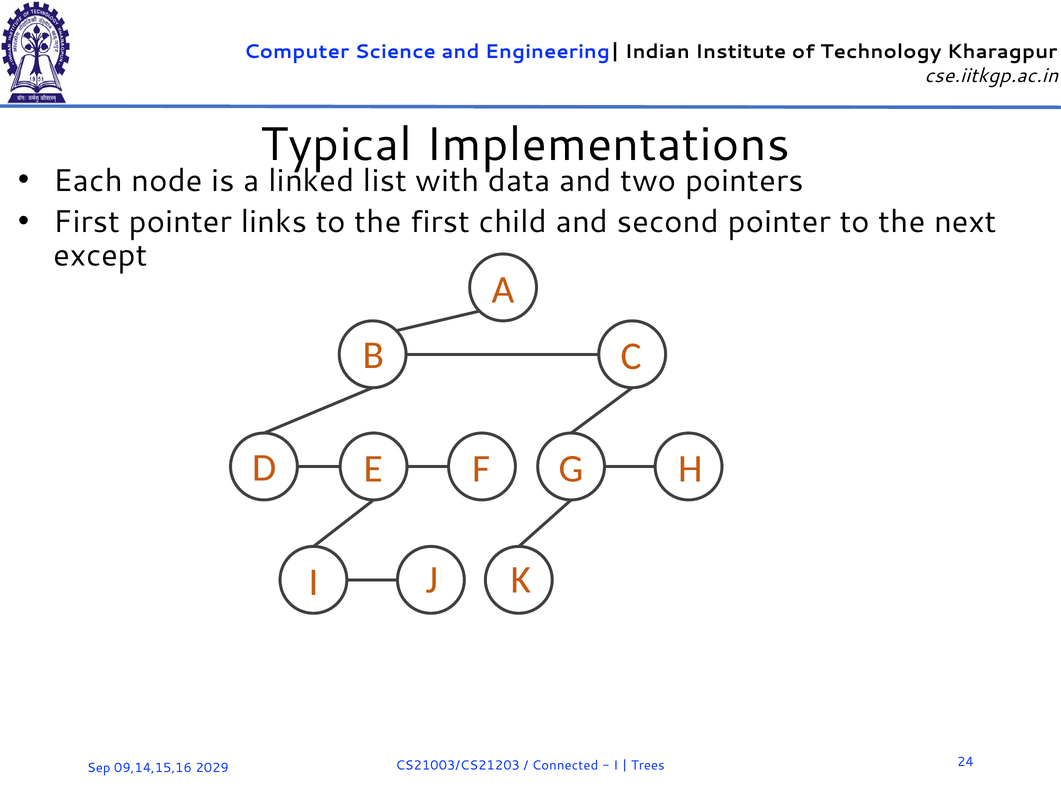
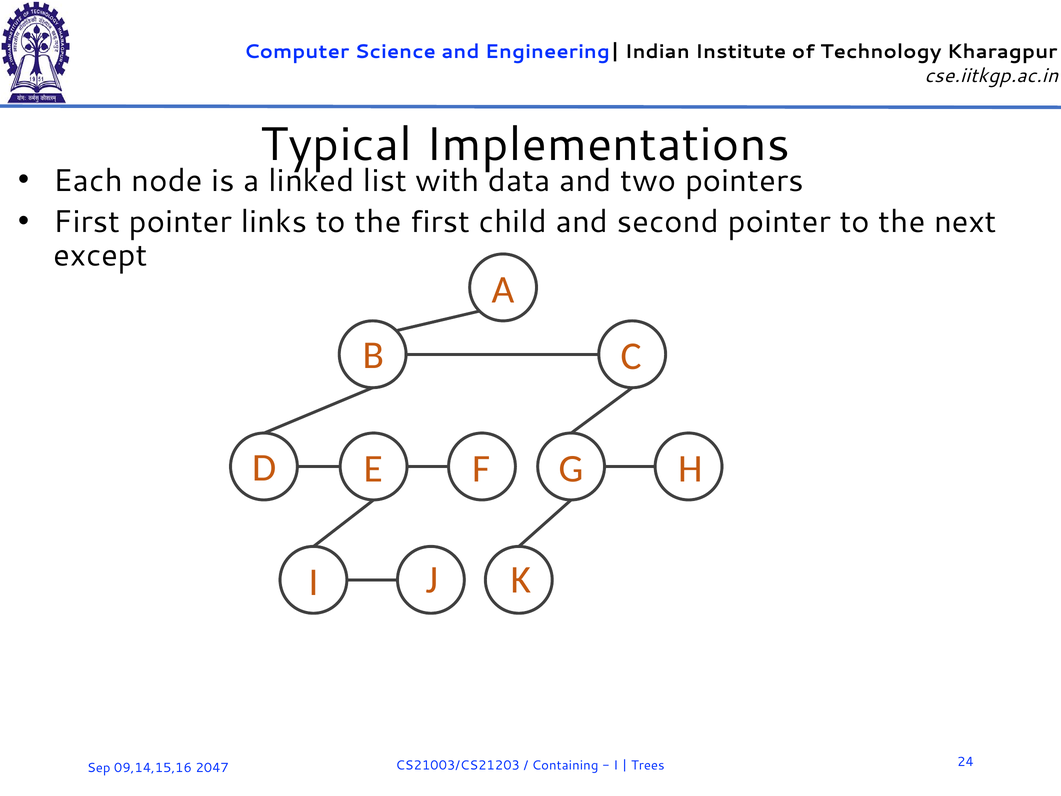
2029: 2029 -> 2047 (212, 767)
Connected: Connected -> Containing (565, 765)
